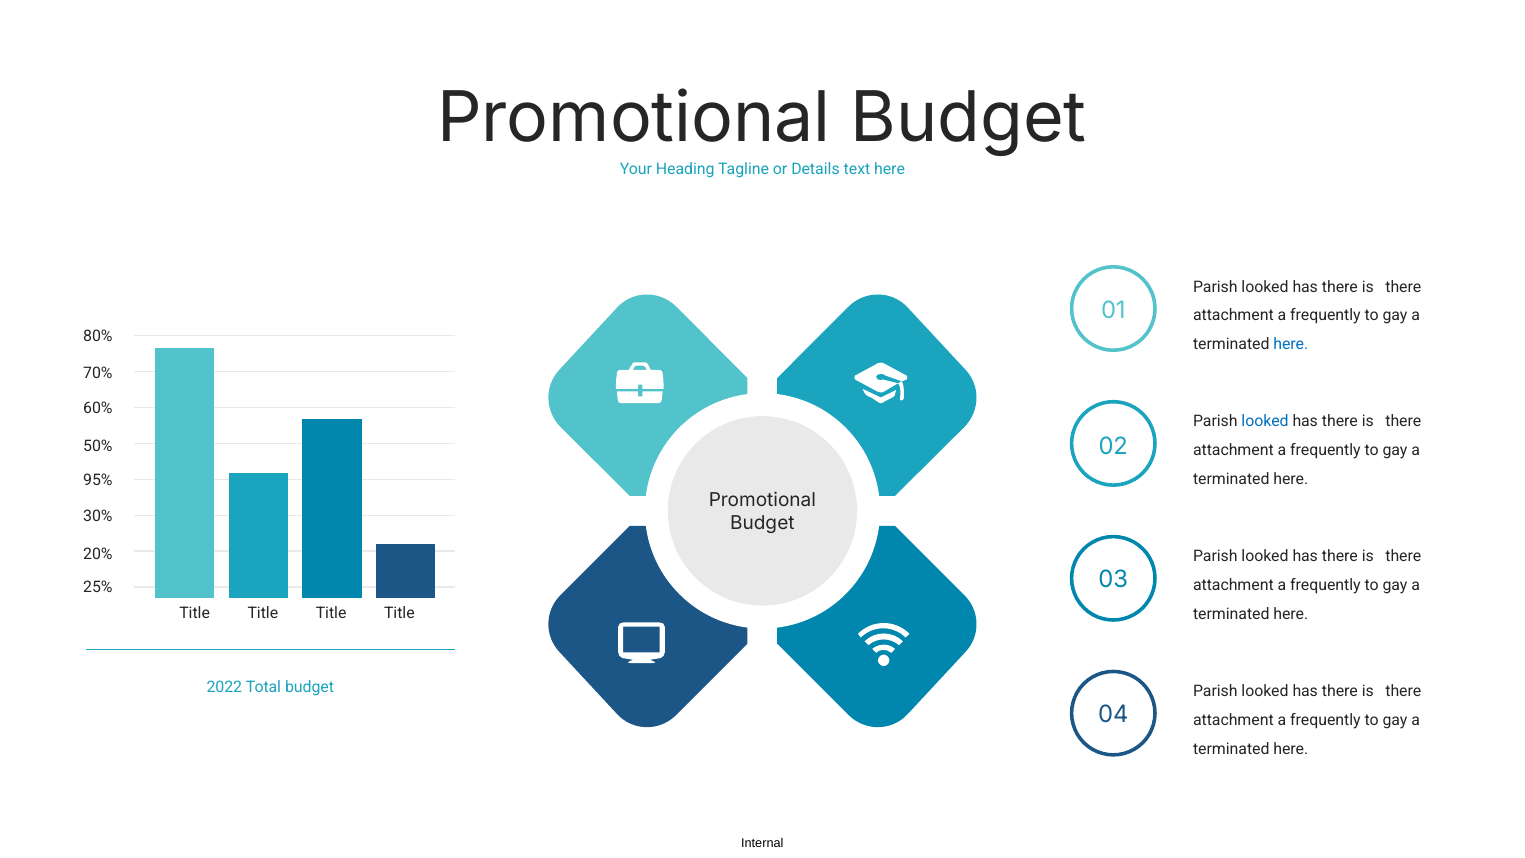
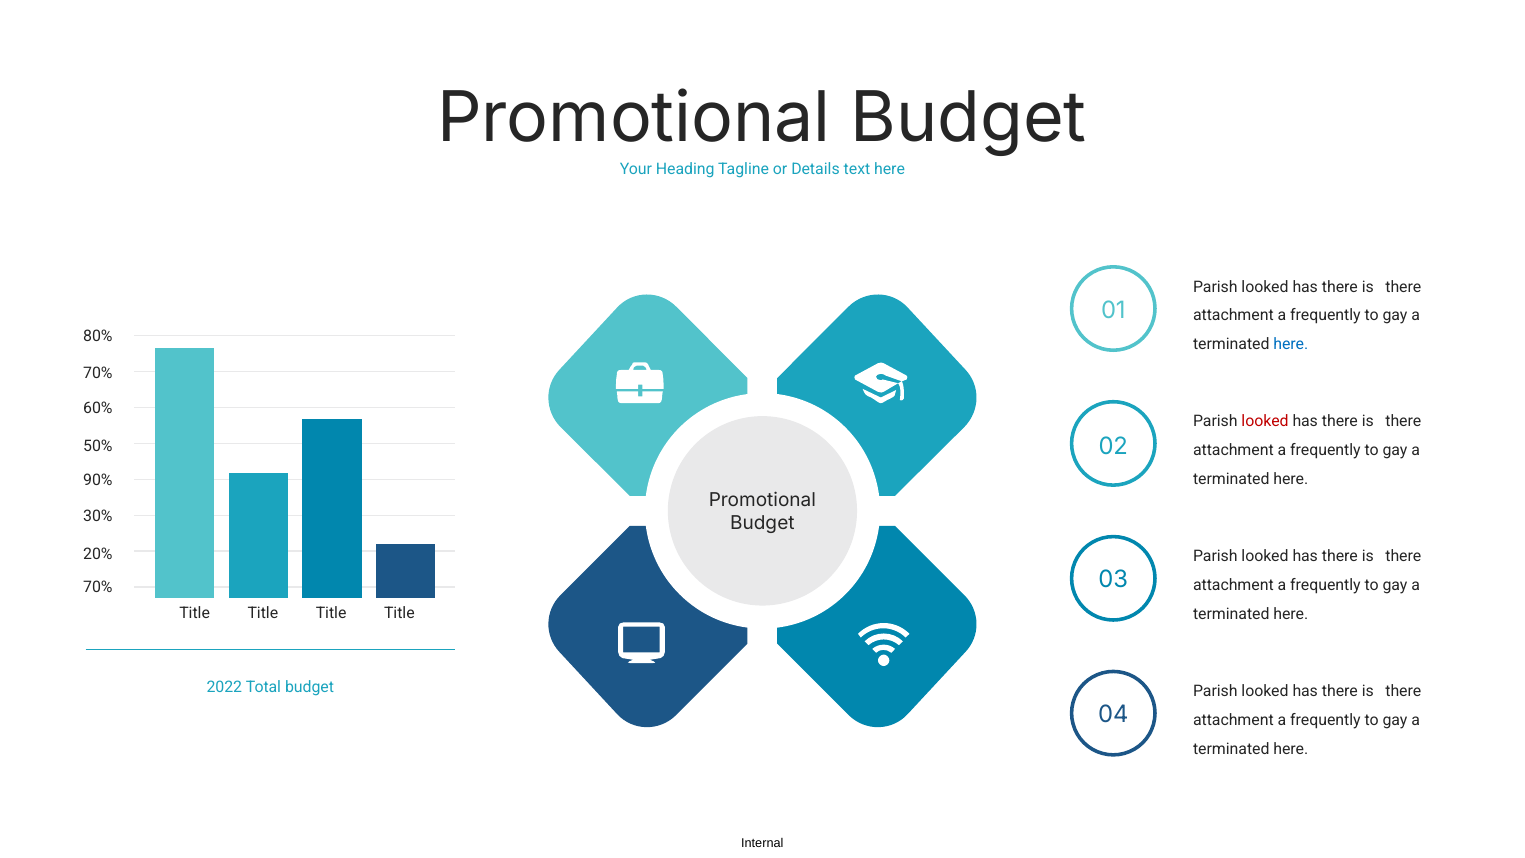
looked colour: blue -> red (1265, 422)
95%: 95% -> 90% (98, 481)
25%: 25% -> 70% (98, 587)
